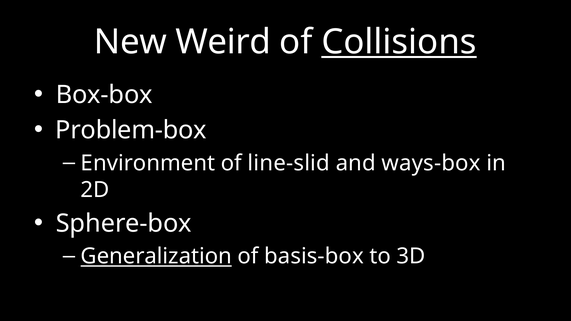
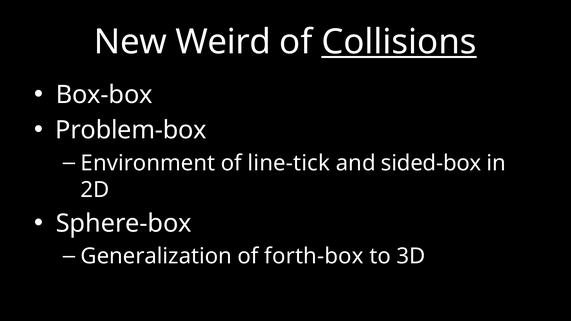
line-slid: line-slid -> line-tick (289, 163)
ways-box: ways-box -> sided-box (431, 163)
Generalization underline: present -> none (156, 256)
basis-box: basis-box -> forth-box (314, 256)
